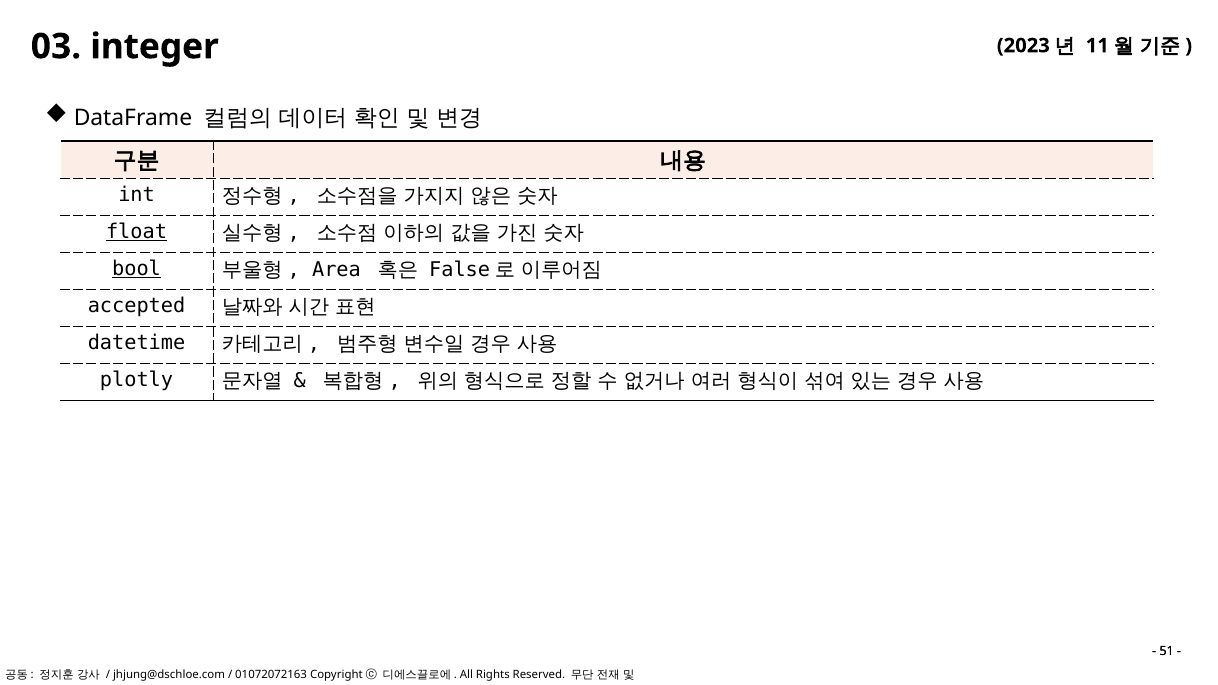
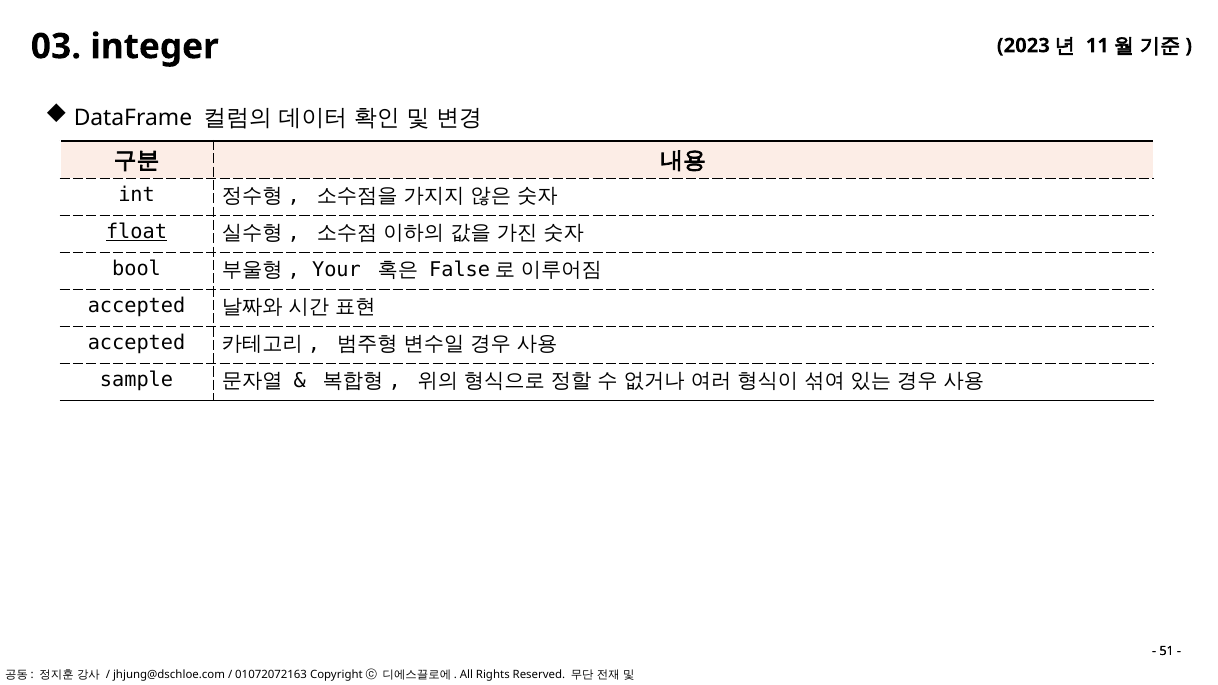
bool underline: present -> none (137, 269)
Area: Area -> Your (336, 270)
datetime: datetime -> accepted (137, 343)
plotly: plotly -> sample (137, 380)
